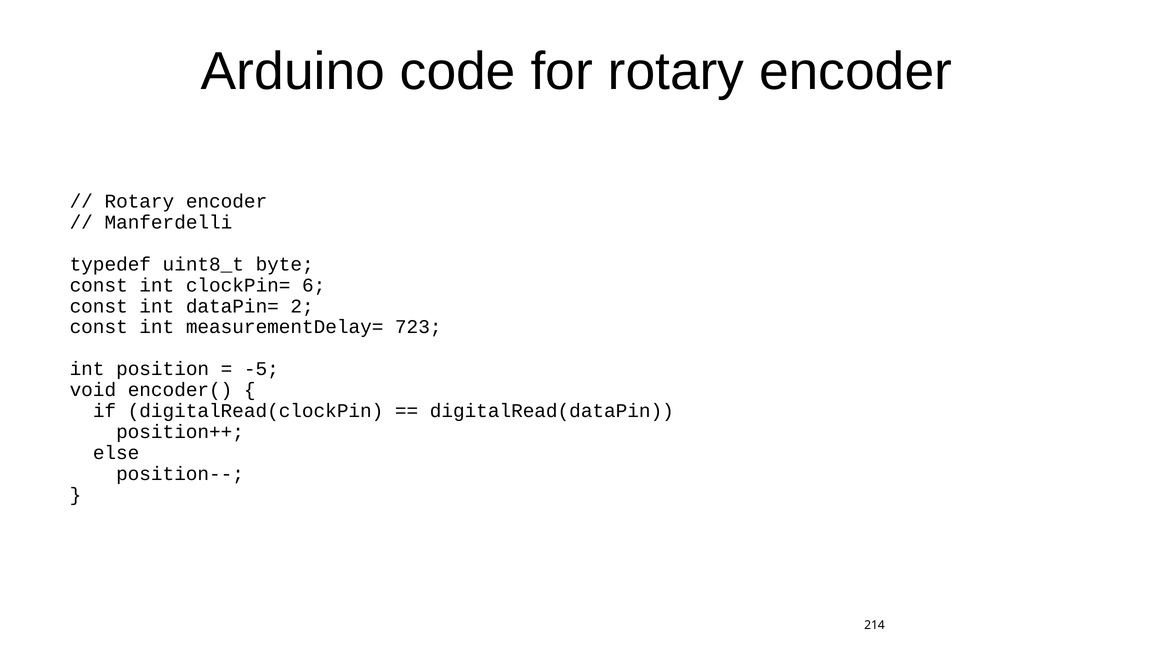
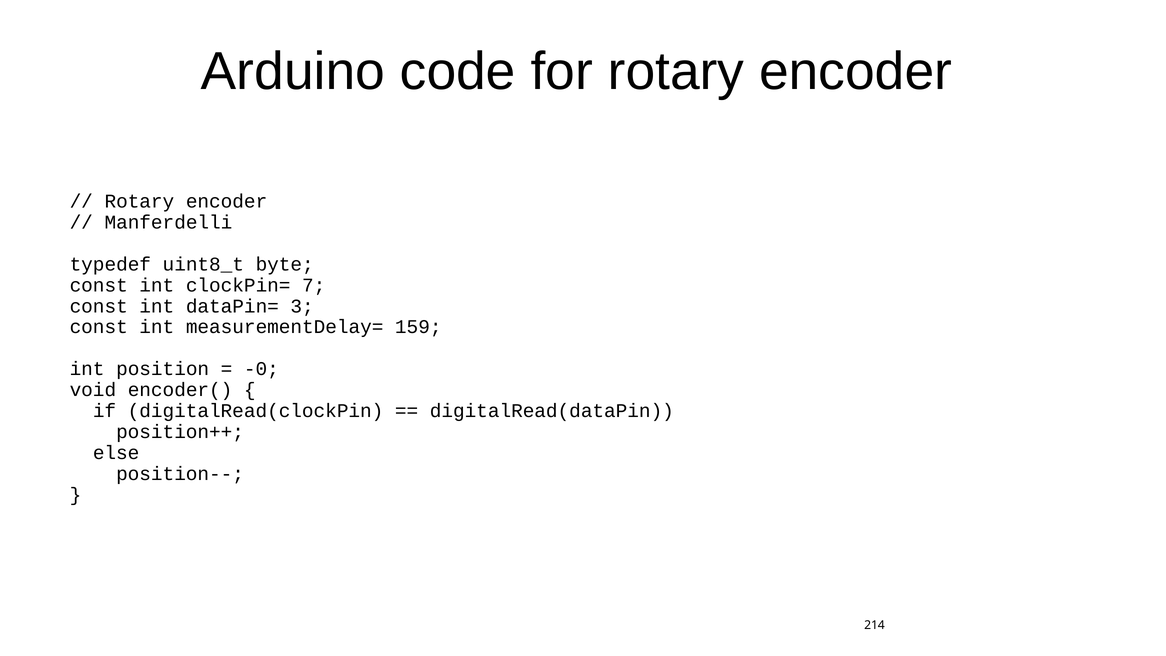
6: 6 -> 7 (314, 285)
2: 2 -> 3 (302, 306)
723: 723 -> 159 (418, 327)
-5: -5 -> -0 (261, 369)
